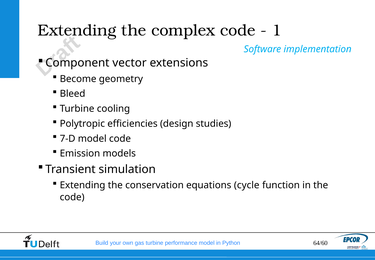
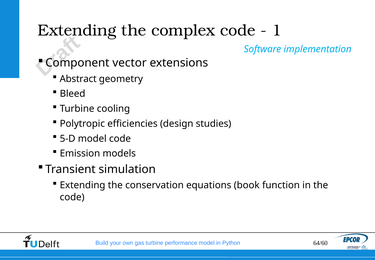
Become: Become -> Abstract (78, 79)
7-D: 7-D -> 5-D (68, 138)
cycle: cycle -> book (247, 185)
